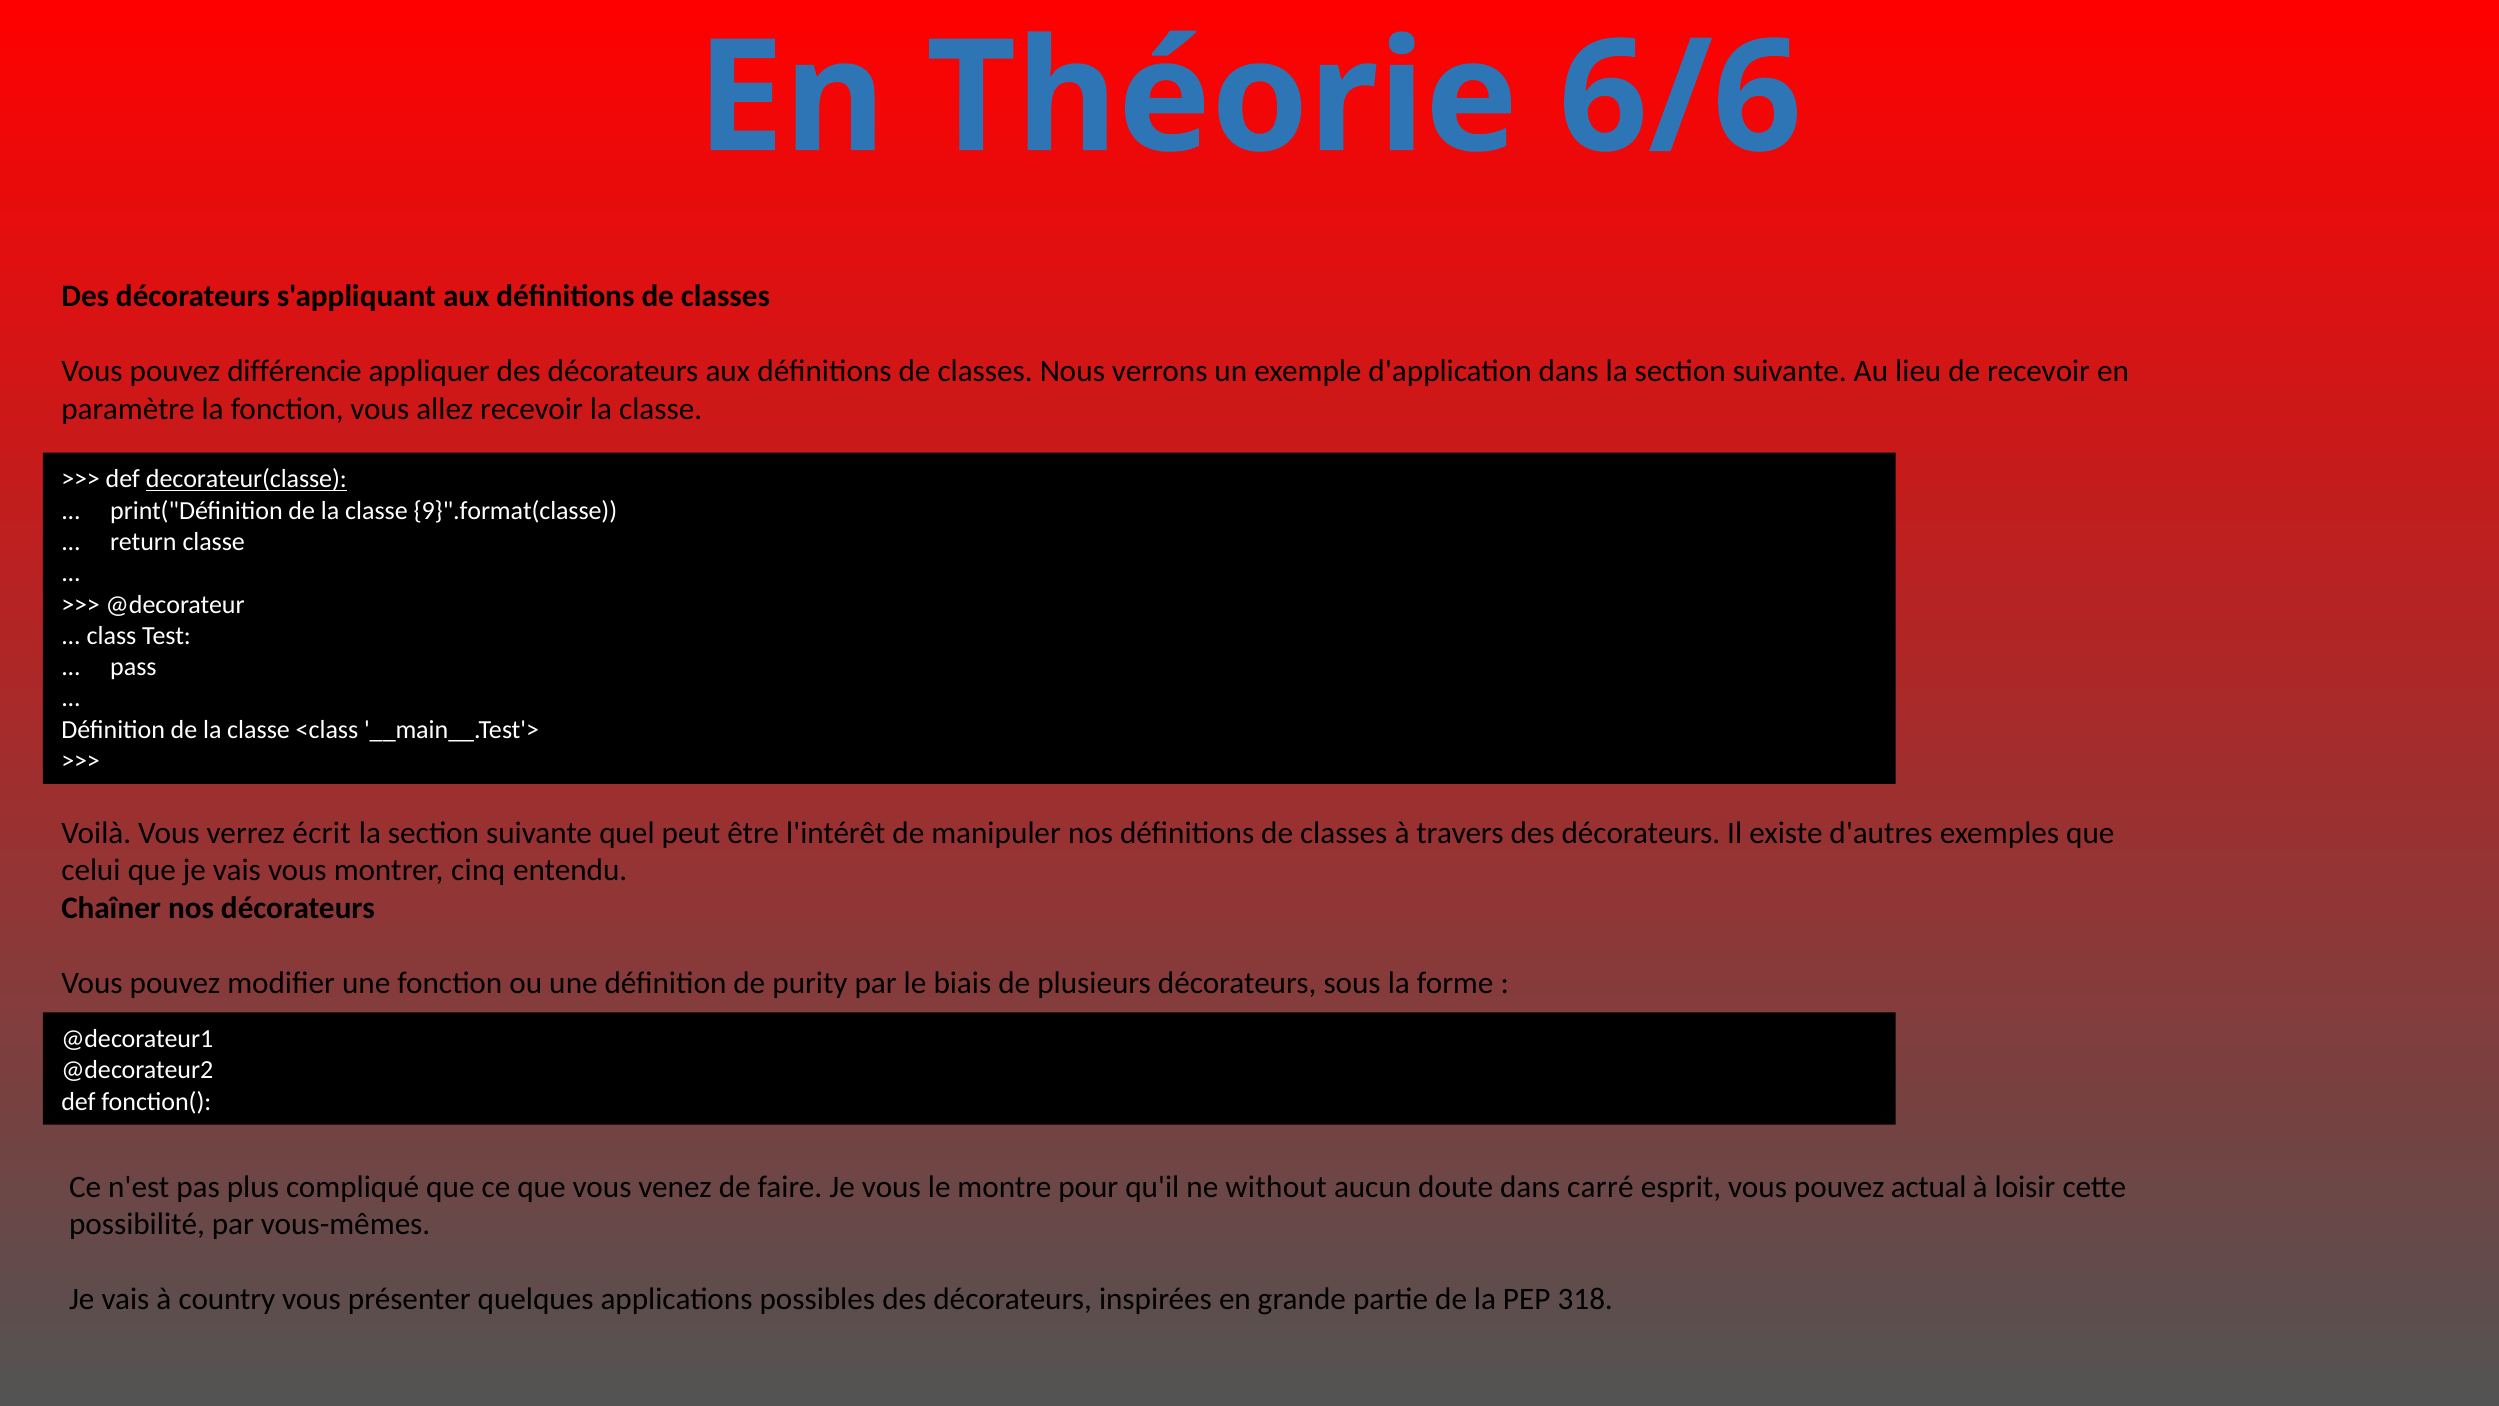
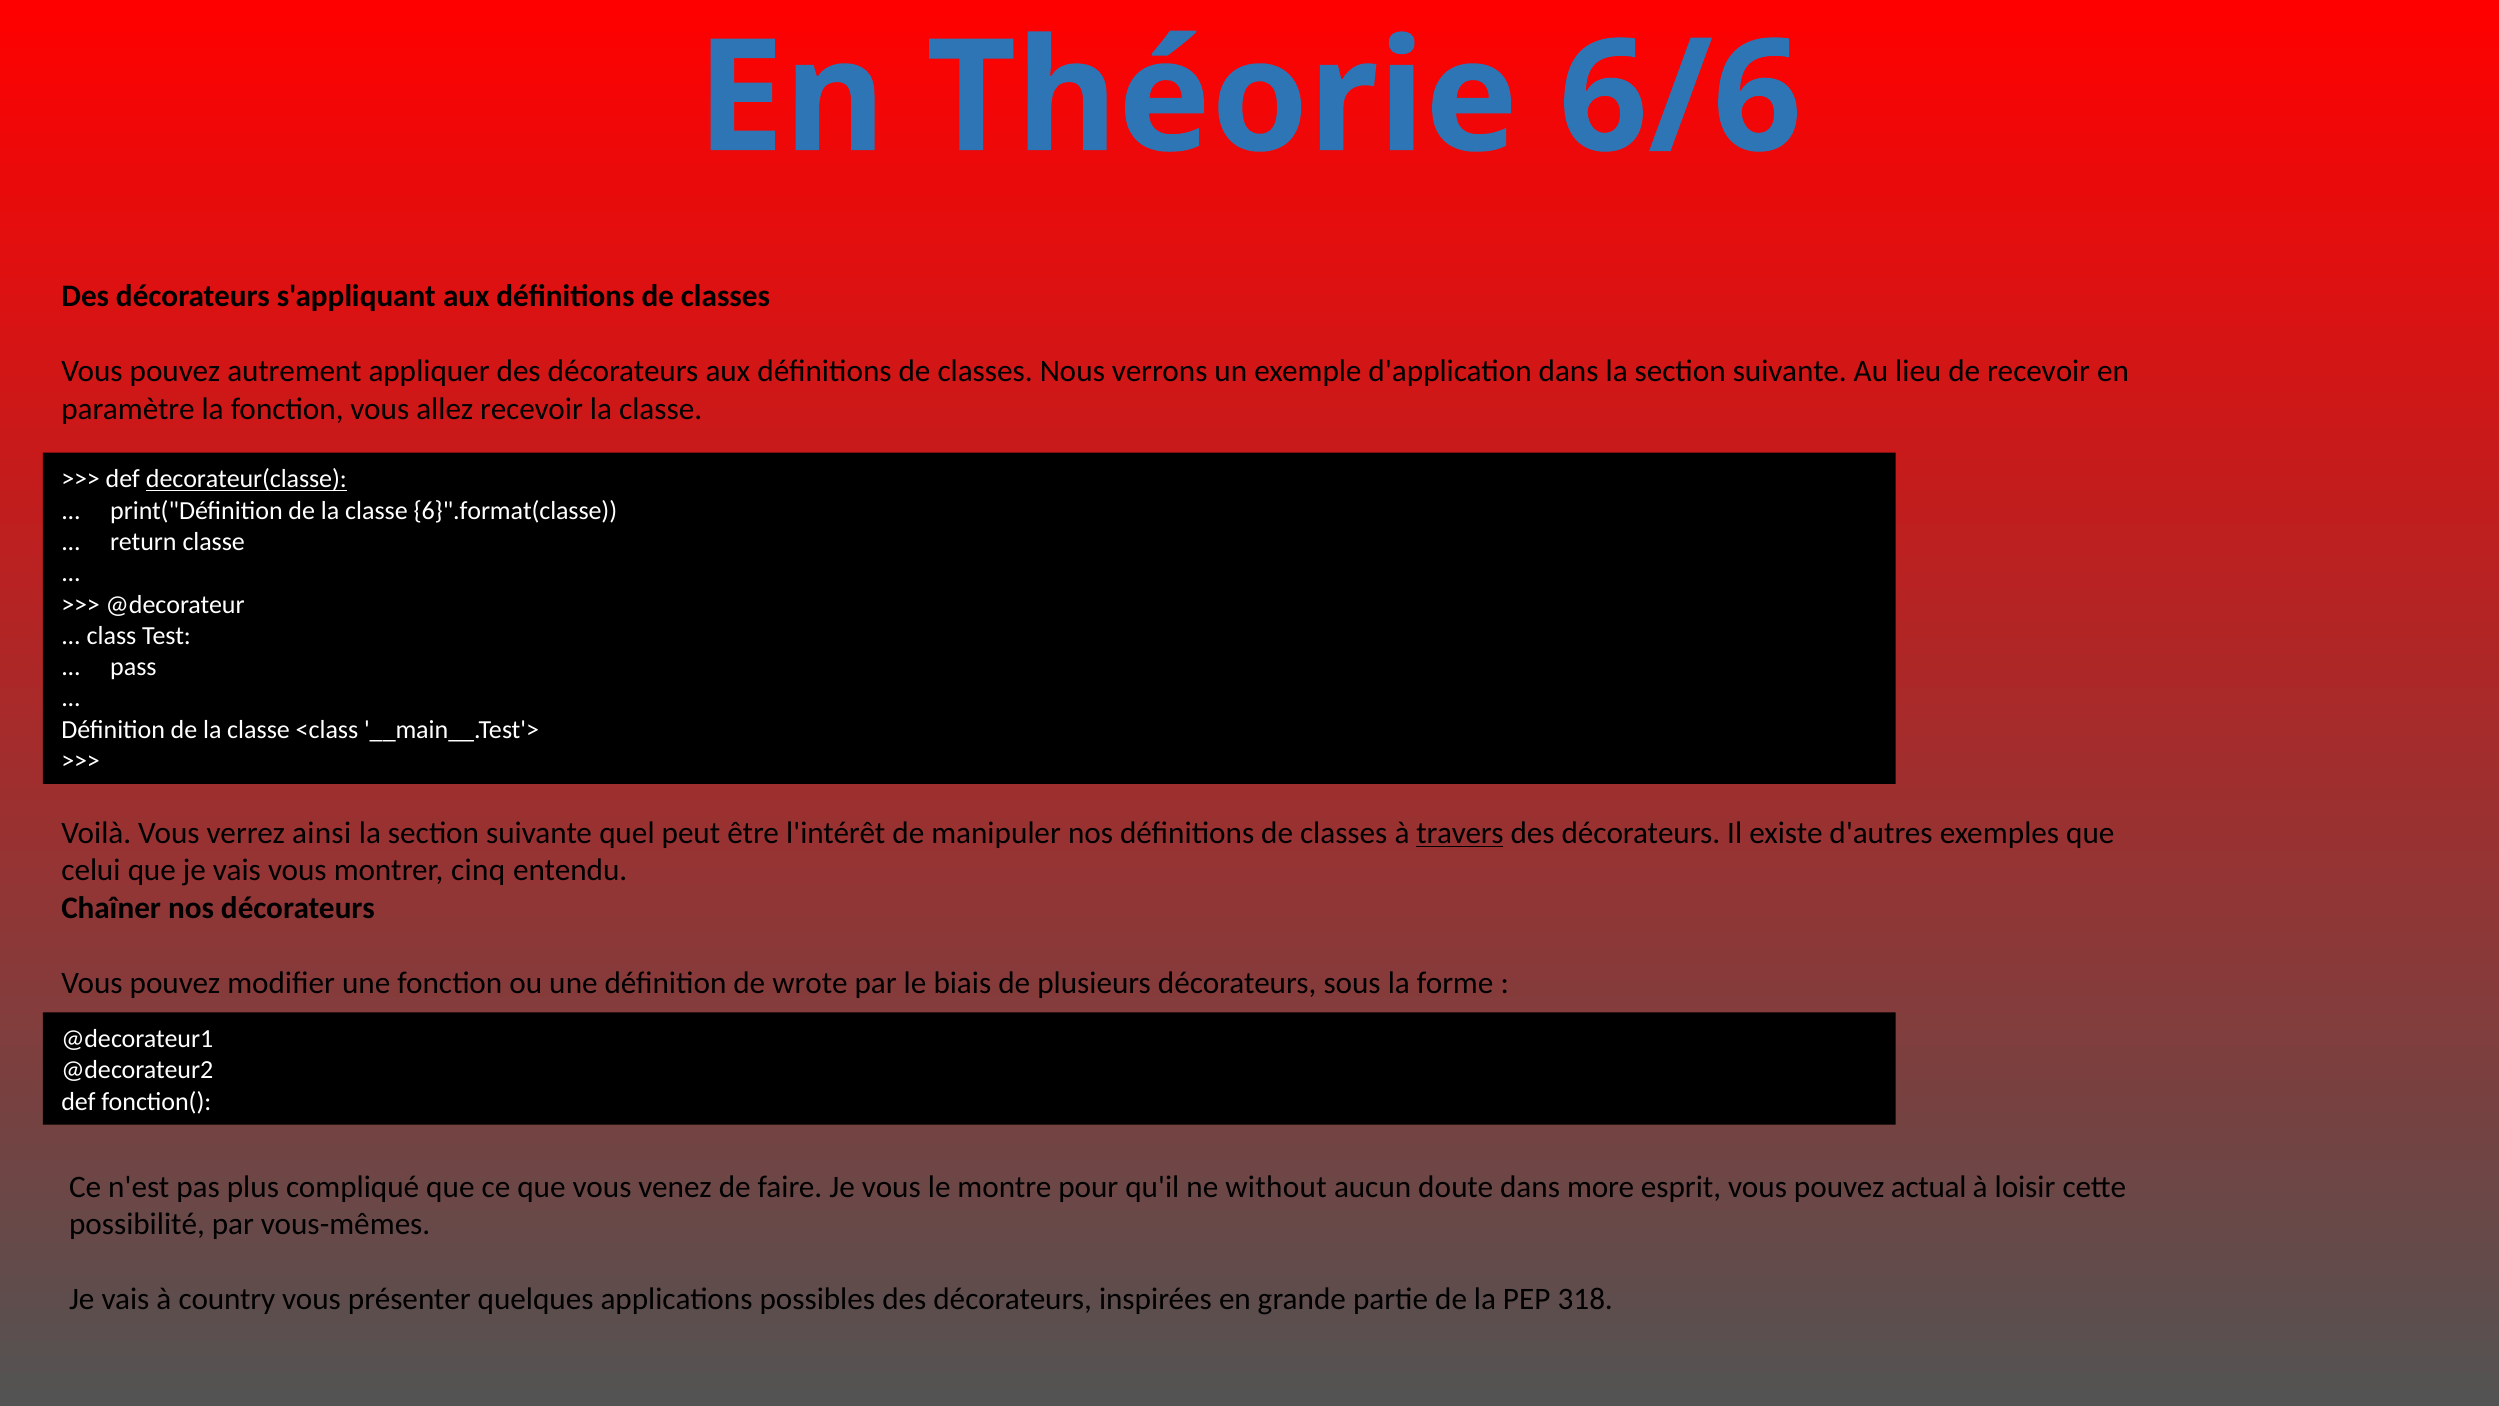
différencie: différencie -> autrement (294, 371)
9}".format(classe: 9}".format(classe -> 6}".format(classe (515, 511)
écrit: écrit -> ainsi (322, 833)
travers underline: none -> present (1460, 833)
purity: purity -> wrote (810, 983)
carré: carré -> more (1601, 1187)
